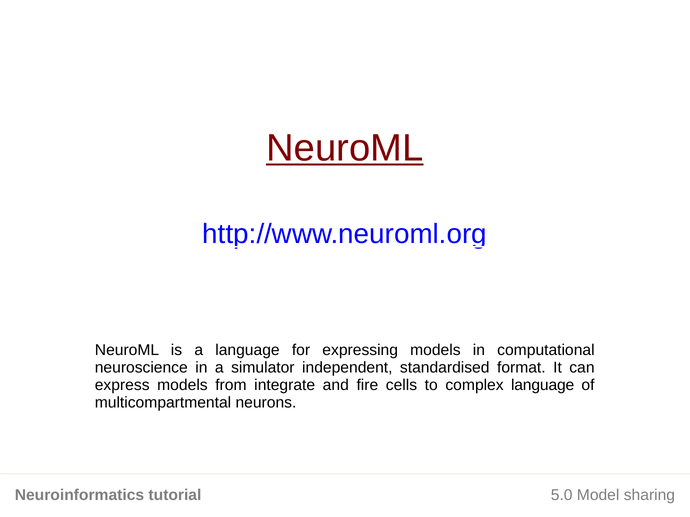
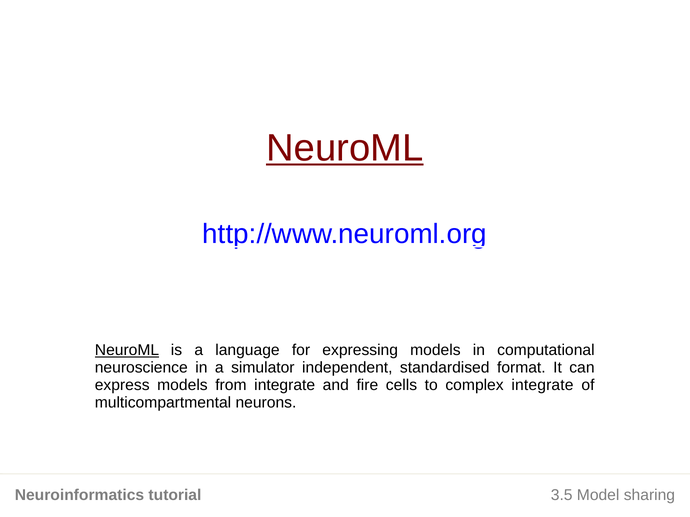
NeuroML underline: none -> present (127, 351)
complex language: language -> integrate (542, 385)
5.0: 5.0 -> 3.5 (562, 495)
